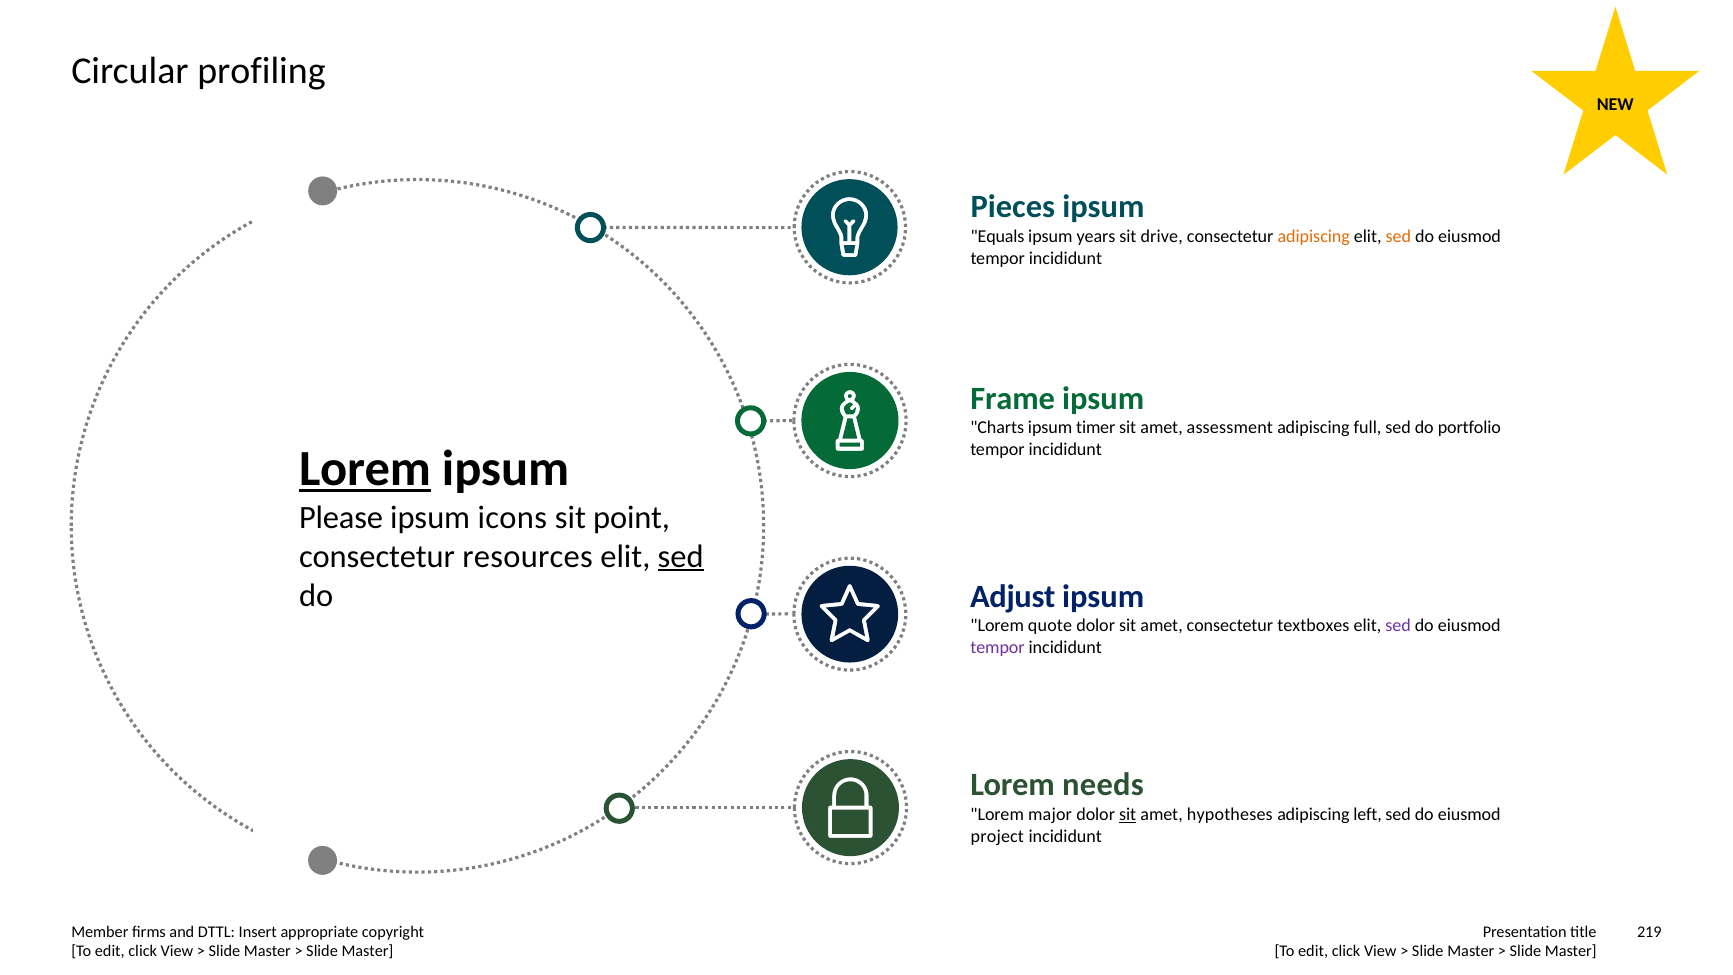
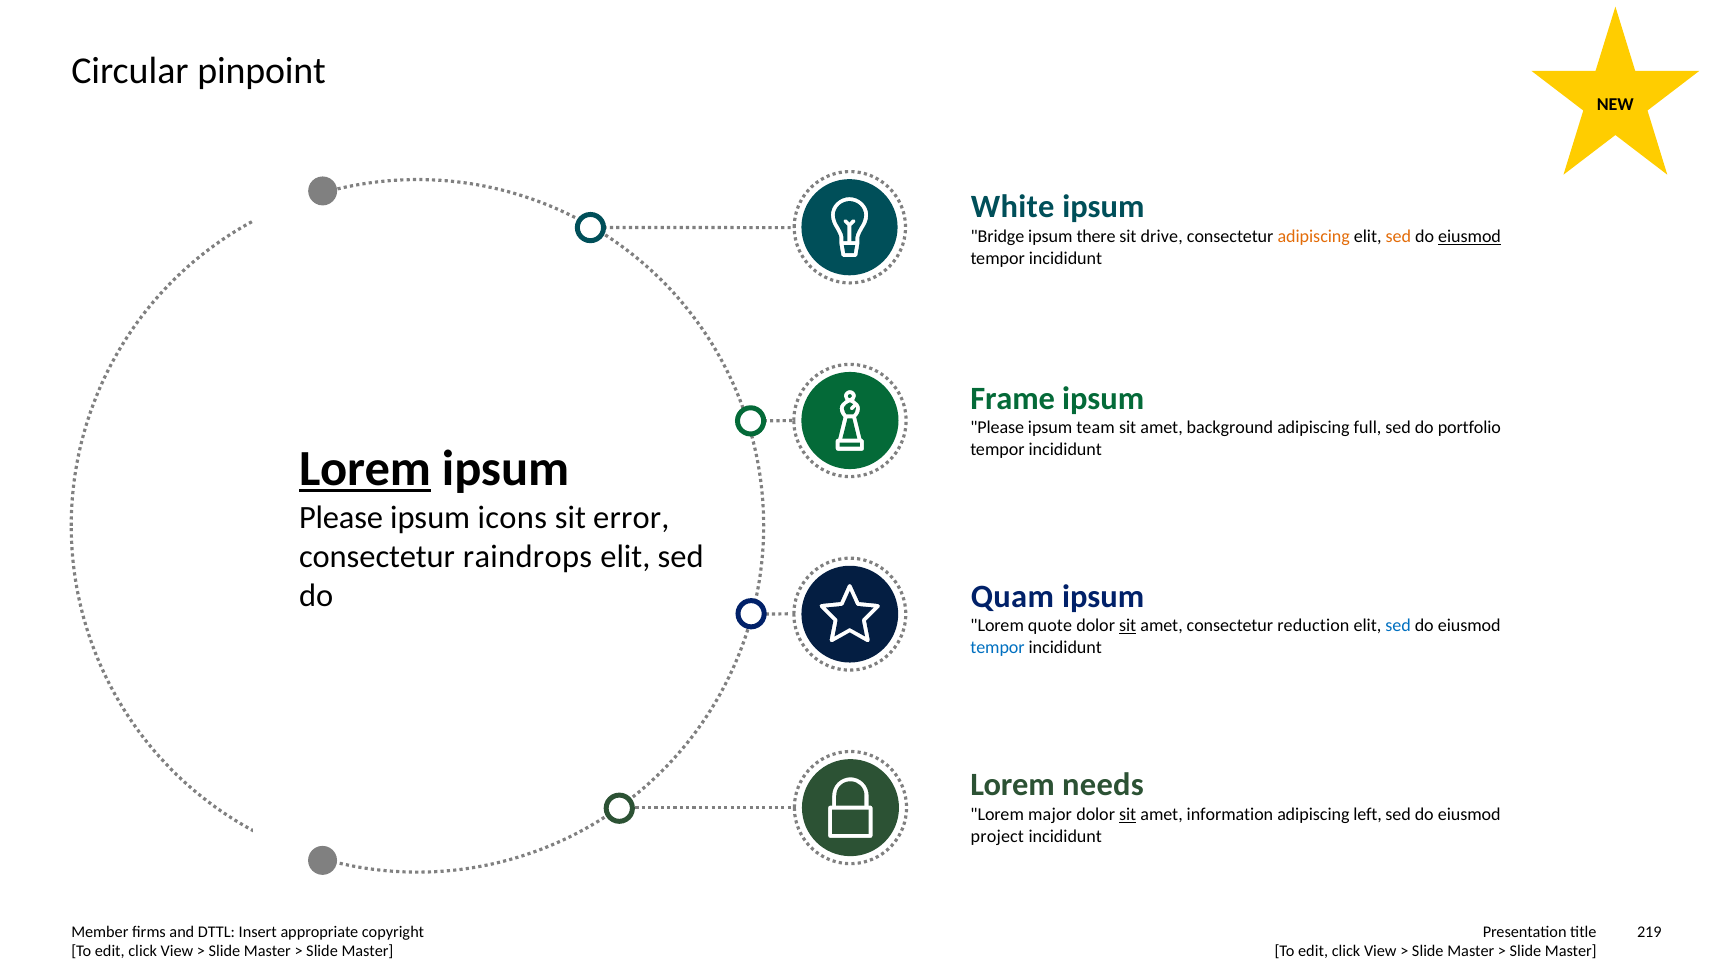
profiling: profiling -> pinpoint (262, 71)
Pieces: Pieces -> White (1013, 207)
Equals: Equals -> Bridge (997, 237)
years: years -> there (1096, 237)
eiusmod underline: none -> present (1470, 237)
Charts: Charts -> Please (997, 428)
timer: timer -> team (1096, 428)
assessment: assessment -> background (1230, 428)
point: point -> error (631, 517)
resources: resources -> raindrops (528, 556)
sed underline: present -> none (681, 556)
Adjust: Adjust -> Quam (1012, 596)
sit underline: none -> present (1128, 626)
textboxes: textboxes -> reduction (1313, 626)
sed colour: purple -> blue (1398, 626)
tempor colour: purple -> blue (997, 647)
hypotheses: hypotheses -> information (1230, 814)
